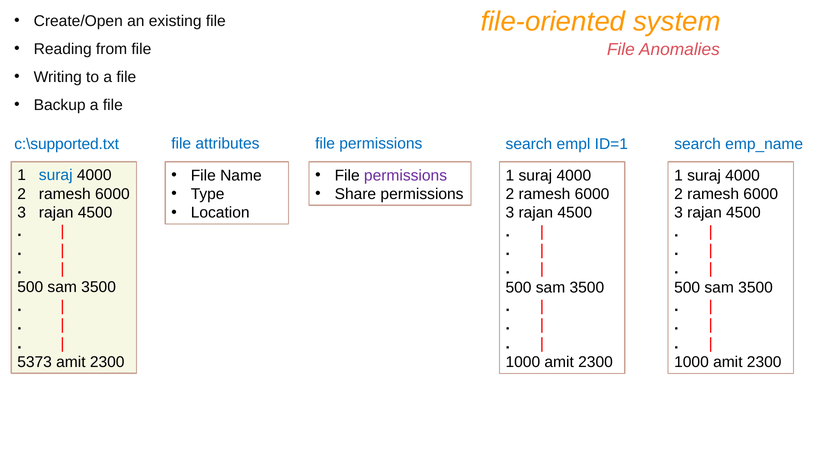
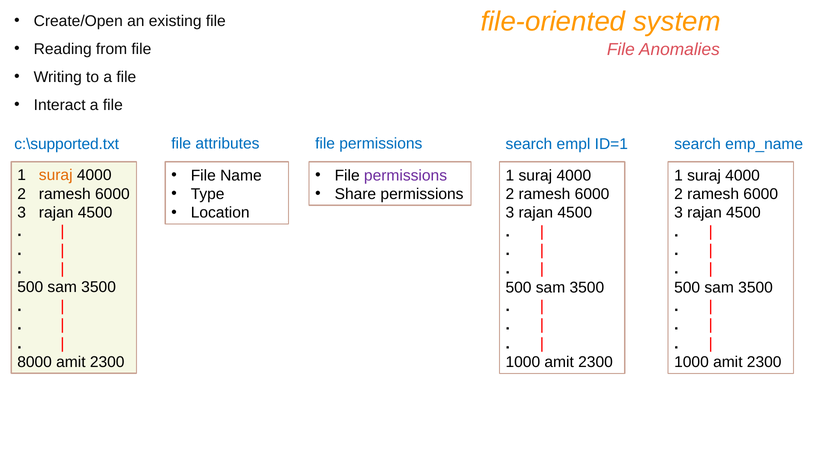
Backup: Backup -> Interact (60, 105)
suraj colour: blue -> orange (56, 175)
5373: 5373 -> 8000 (35, 362)
